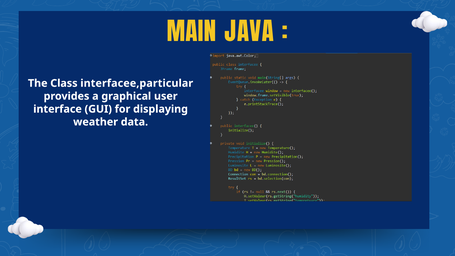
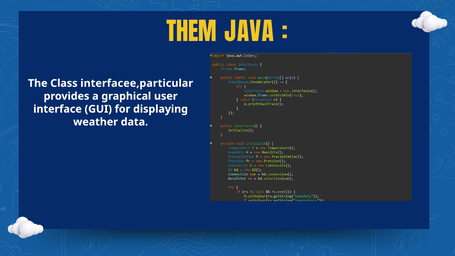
MAIN: MAIN -> THEM (192, 33)
